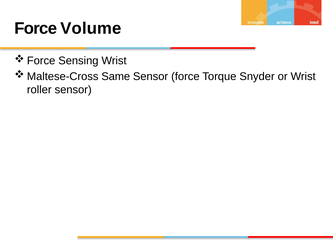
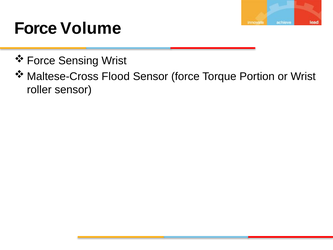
Same: Same -> Flood (116, 76)
Snyder: Snyder -> Portion (257, 76)
